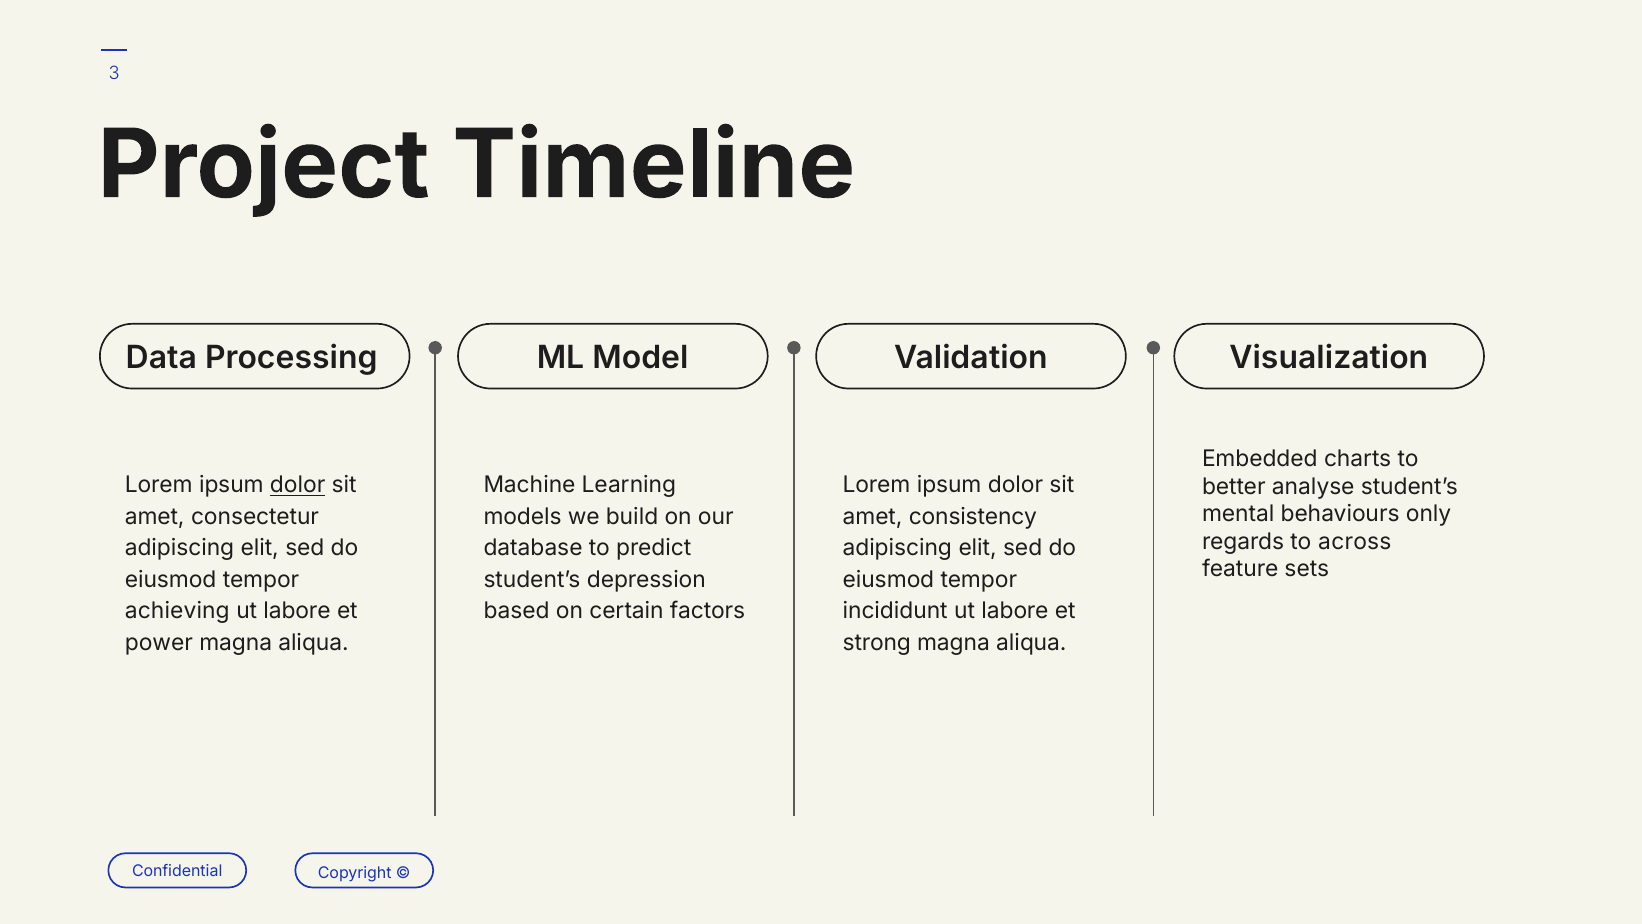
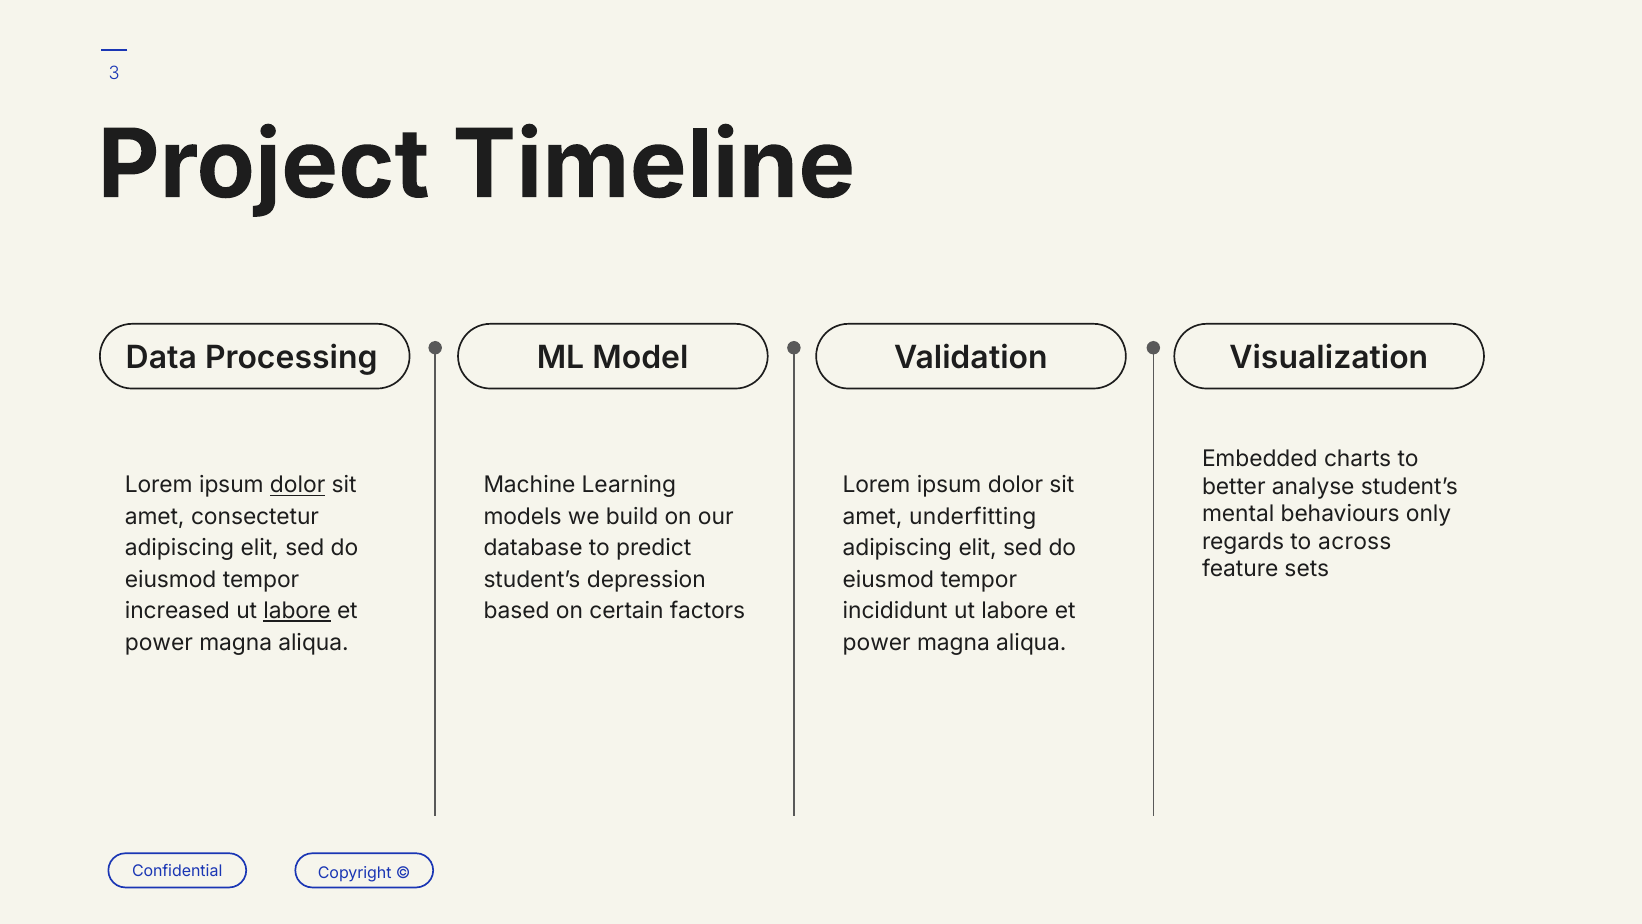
consistency: consistency -> underfitting (973, 517)
achieving: achieving -> increased (177, 611)
labore underline: none -> present (297, 611)
strong: strong -> power (877, 643)
